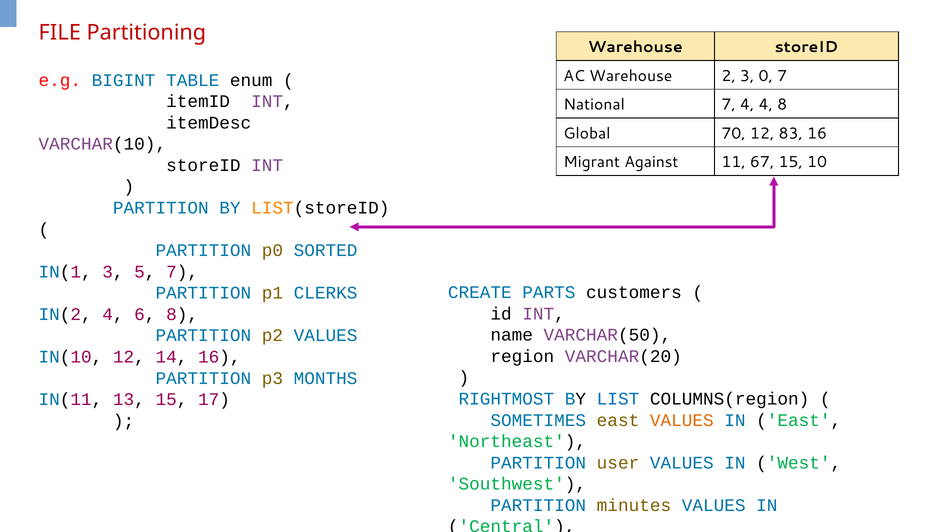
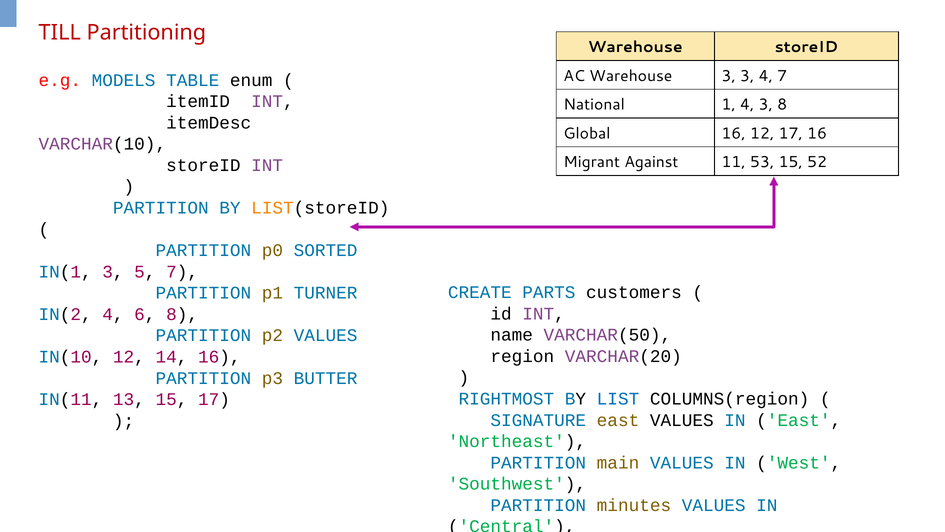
FILE: FILE -> TILL (60, 33)
Warehouse 2: 2 -> 3 (729, 76)
3 0: 0 -> 4 (766, 76)
BIGINT: BIGINT -> MODELS (124, 80)
National 7: 7 -> 1 (729, 105)
4 4: 4 -> 3 (766, 105)
Global 70: 70 -> 16 (734, 133)
12 83: 83 -> 17 (791, 133)
67: 67 -> 53 (762, 162)
10: 10 -> 52 (817, 162)
CLERKS: CLERKS -> TURNER (326, 293)
MONTHS: MONTHS -> BUTTER (326, 378)
SOMETIMES: SOMETIMES -> SIGNATURE (538, 420)
VALUES colour: orange -> black (682, 420)
user: user -> main (618, 462)
